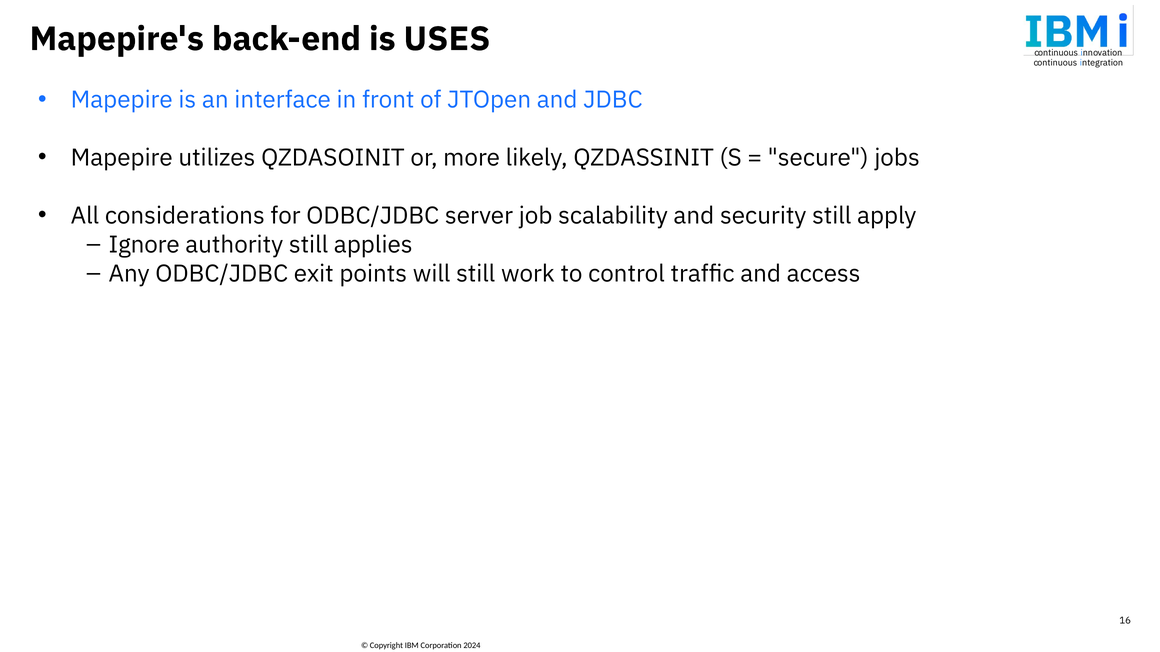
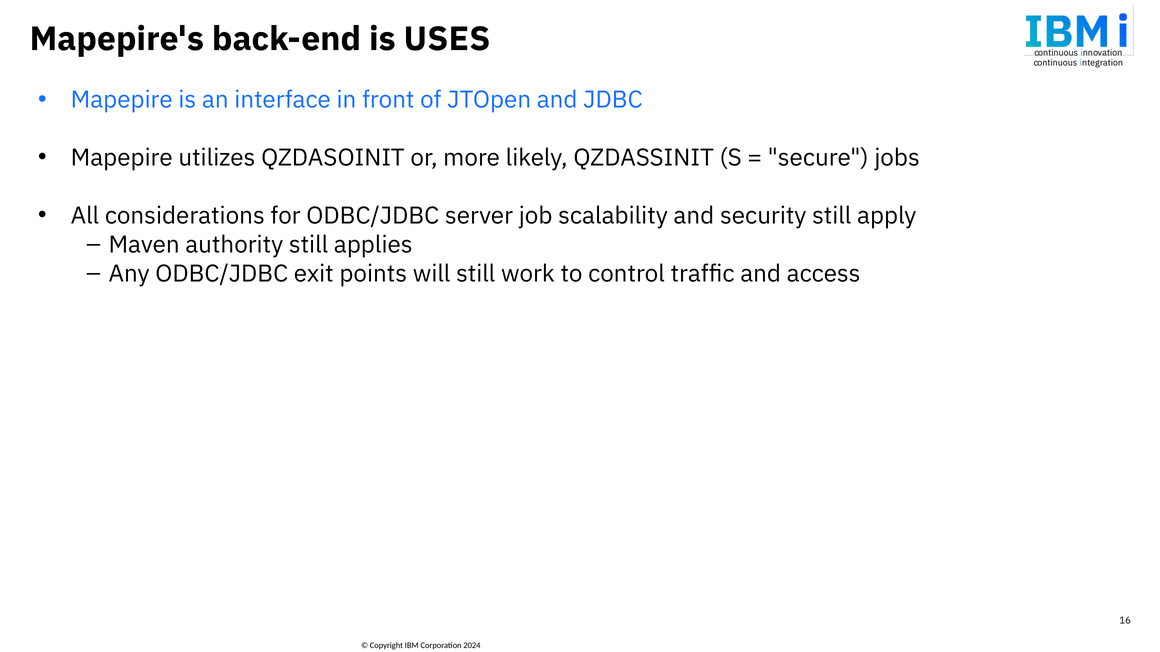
Ignore: Ignore -> Maven (144, 245)
